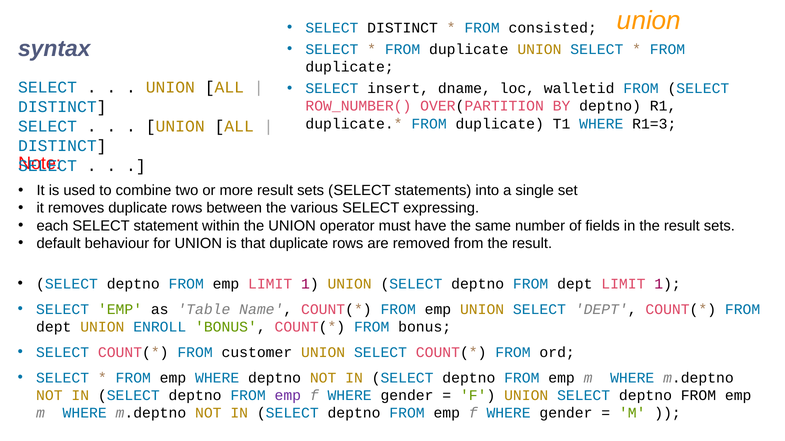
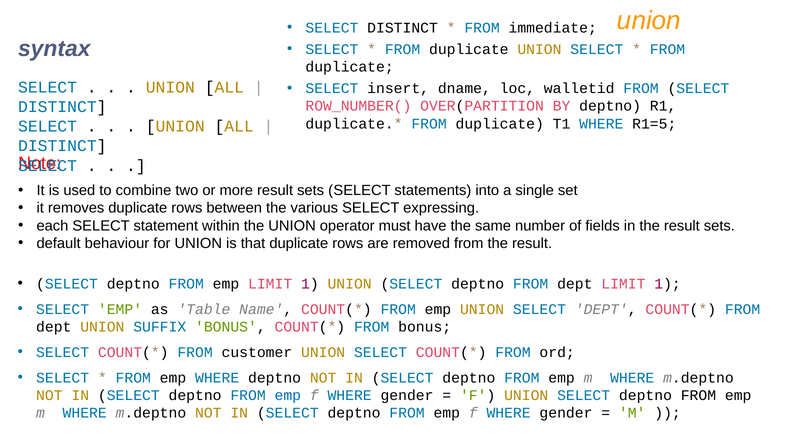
consisted: consisted -> immediate (553, 28)
R1=3: R1=3 -> R1=5 (654, 124)
ENROLL: ENROLL -> SUFFIX (160, 327)
emp colour: purple -> blue (288, 396)
